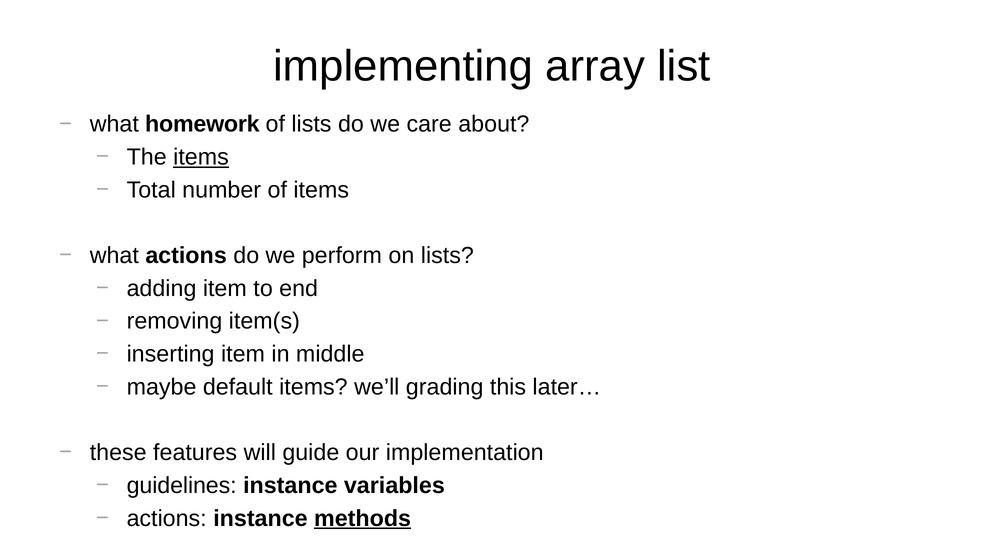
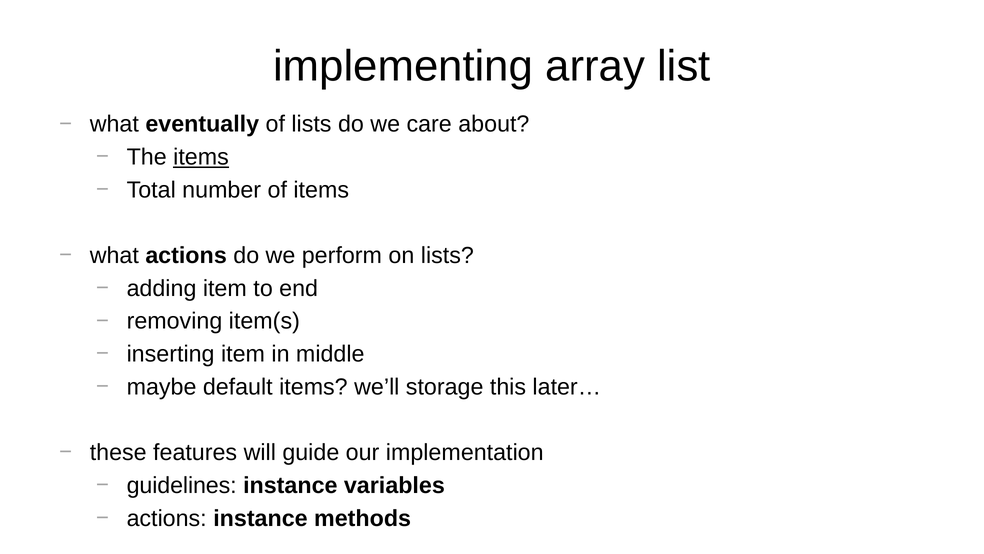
homework: homework -> eventually (202, 124)
grading: grading -> storage (445, 387)
methods underline: present -> none (363, 518)
